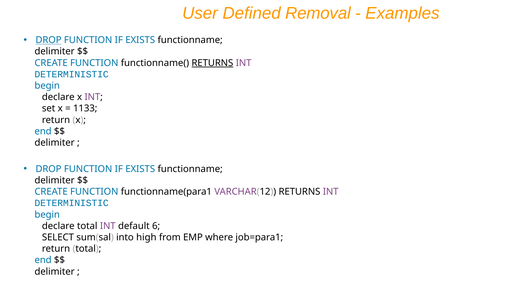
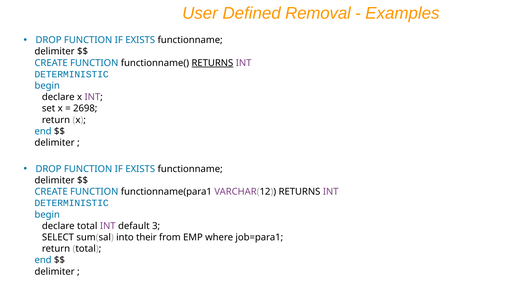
DROP underline: present -> none (49, 40)
1133: 1133 -> 2698 (85, 109)
6: 6 -> 3 (156, 226)
high: high -> their (146, 238)
